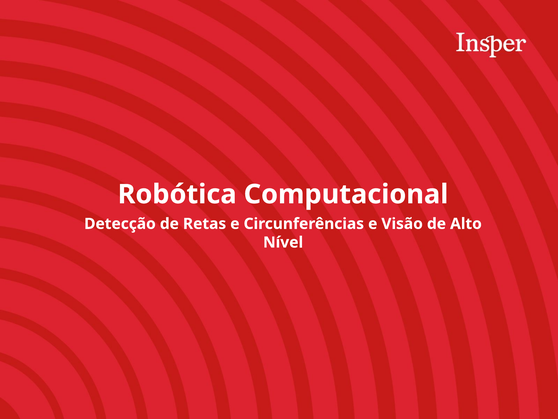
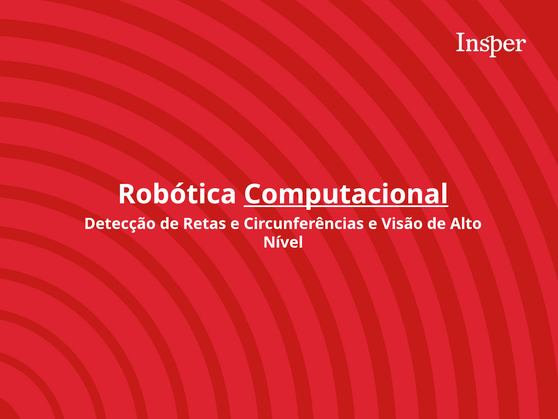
Computacional underline: none -> present (346, 194)
